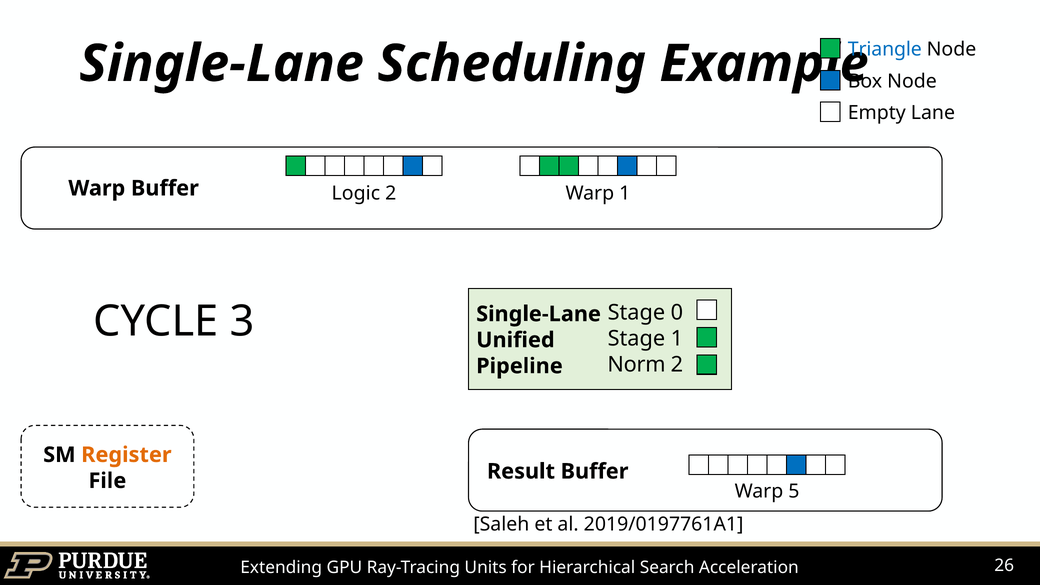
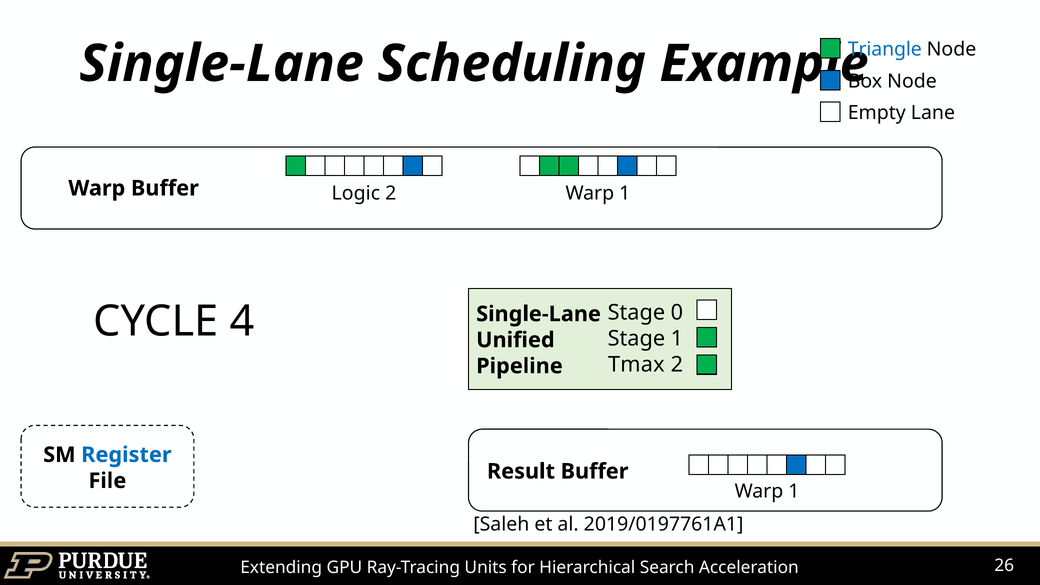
3: 3 -> 4 (242, 321)
Norm: Norm -> Tmax (636, 365)
Register colour: orange -> blue (126, 455)
5: 5 -> 1 (794, 491)
